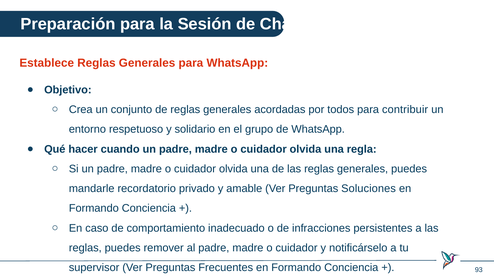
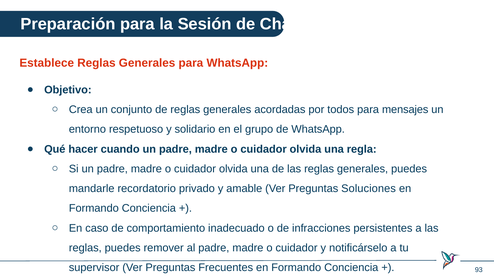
contribuir: contribuir -> mensajes (405, 110)
